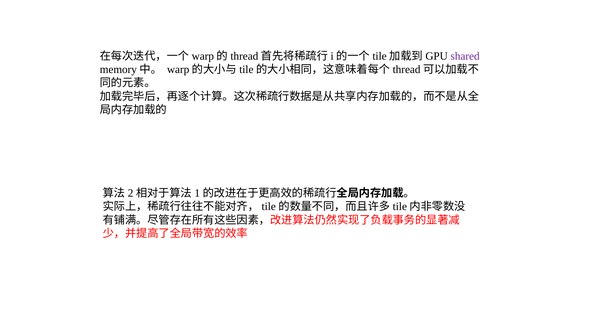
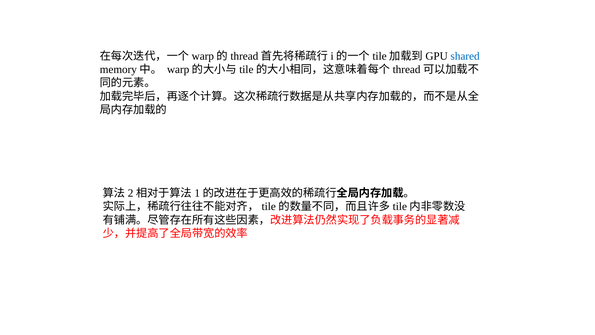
shared colour: purple -> blue (465, 56)
